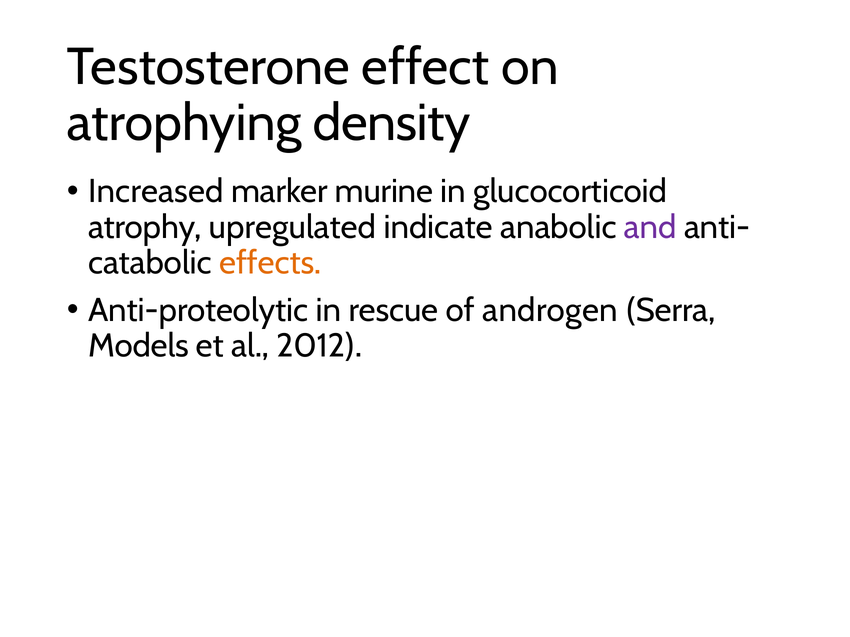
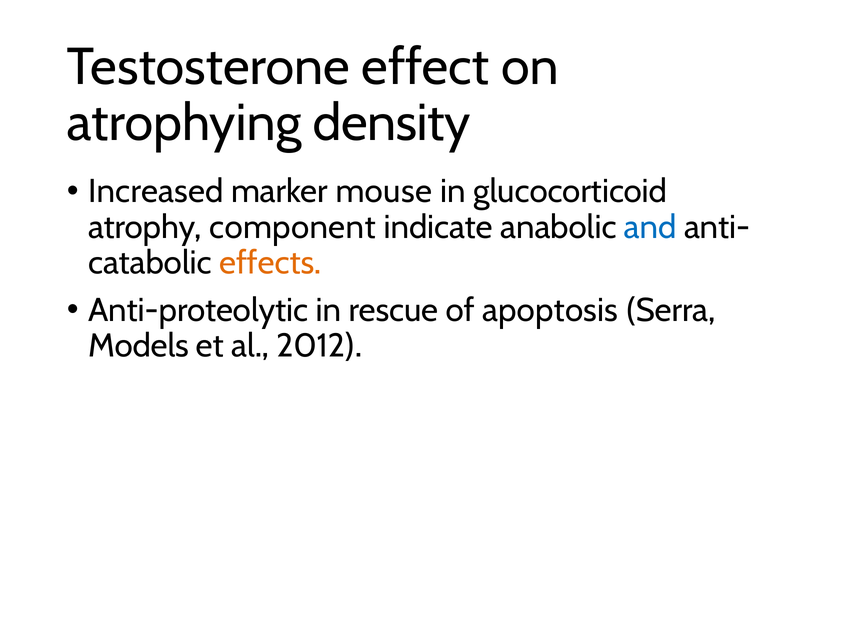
murine: murine -> mouse (384, 192)
upregulated: upregulated -> component (292, 227)
and colour: purple -> blue (650, 227)
androgen: androgen -> apoptosis (550, 311)
